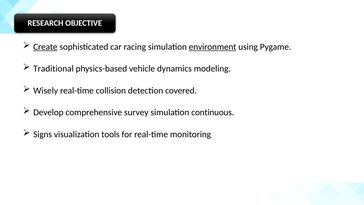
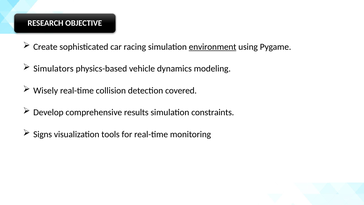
Create underline: present -> none (45, 47)
Traditional: Traditional -> Simulators (53, 69)
survey: survey -> results (136, 112)
continuous: continuous -> constraints (213, 112)
